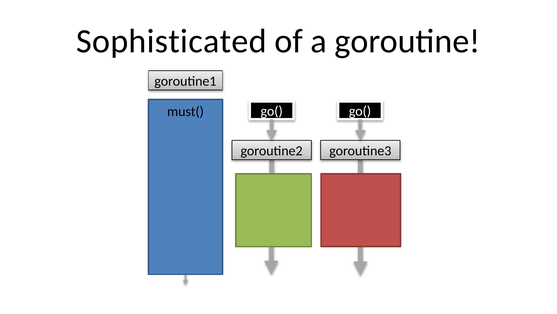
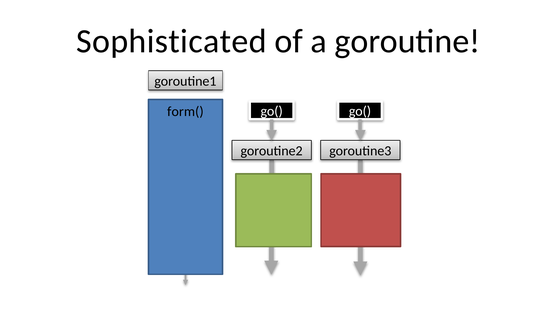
must(: must( -> form( (185, 111)
